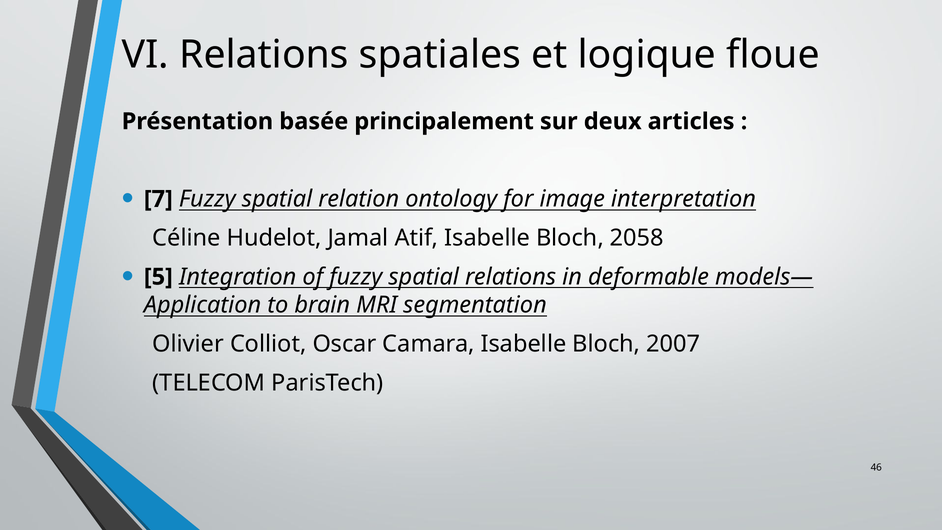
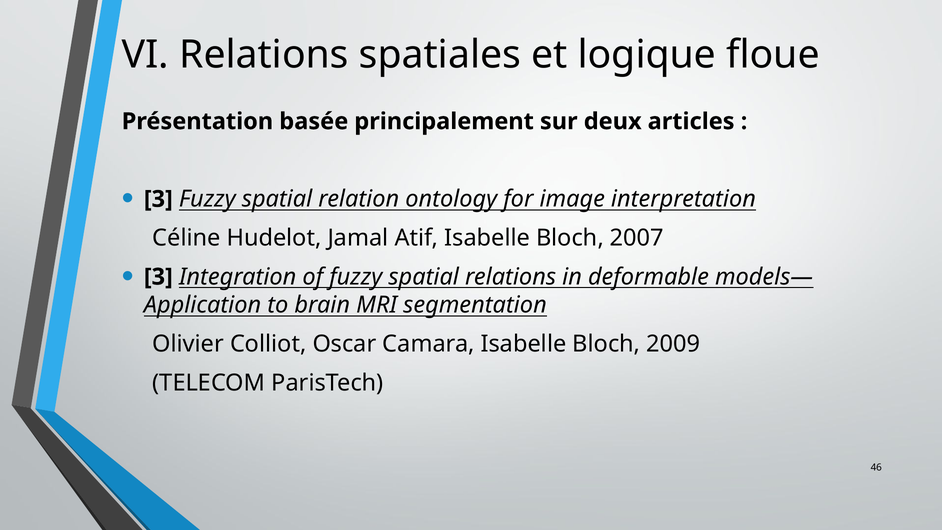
7: 7 -> 3 (158, 199)
2058: 2058 -> 2007 (637, 238)
5: 5 -> 3 (158, 277)
2007: 2007 -> 2009 (673, 344)
